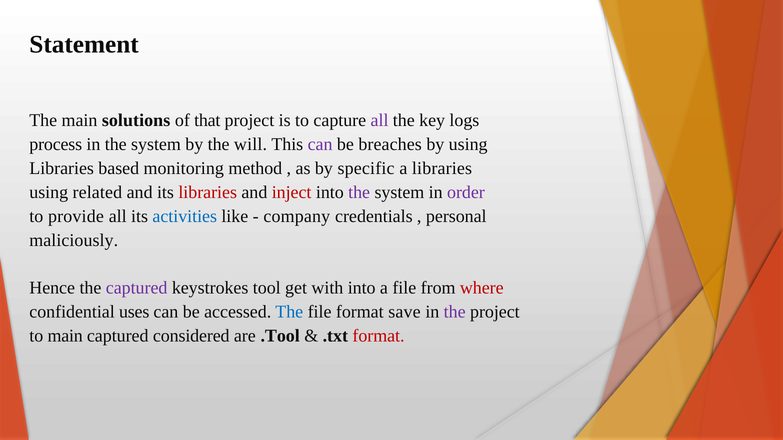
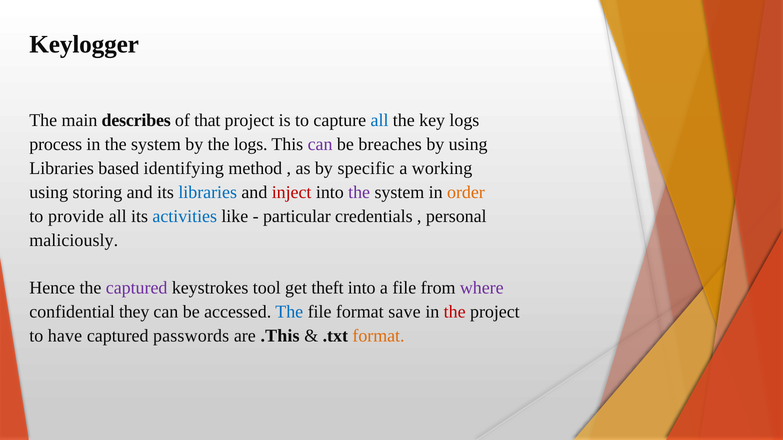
Statement: Statement -> Keylogger (84, 45)
solutions: solutions -> describes (136, 120)
all colour: purple -> blue (380, 120)
the will: will -> logs (251, 144)
monitoring: monitoring -> identifying (184, 168)
a libraries: libraries -> working (442, 168)
related: related -> storing (97, 192)
libraries colour: red -> blue (208, 192)
order colour: purple -> orange (466, 192)
company: company -> particular (297, 216)
with: with -> theft (327, 288)
where colour: red -> purple (482, 288)
uses: uses -> they (134, 312)
the colour: purple -> red (455, 312)
to main: main -> have (65, 336)
considered: considered -> passwords (191, 336)
.Tool: .Tool -> .This (280, 336)
format colour: red -> orange (378, 336)
